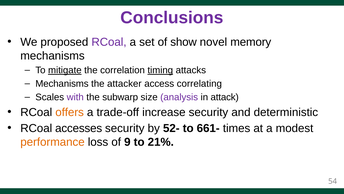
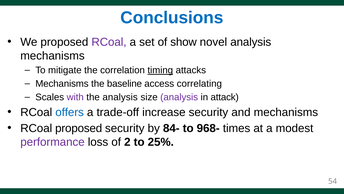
Conclusions colour: purple -> blue (172, 18)
novel memory: memory -> analysis (251, 42)
mitigate underline: present -> none (65, 70)
attacker: attacker -> baseline (124, 83)
the subwarp: subwarp -> analysis (120, 97)
offers colour: orange -> blue (70, 112)
and deterministic: deterministic -> mechanisms (286, 112)
RCoal accesses: accesses -> proposed (79, 128)
52-: 52- -> 84- (171, 128)
661-: 661- -> 968- (208, 128)
performance colour: orange -> purple (53, 142)
9: 9 -> 2 (127, 142)
21%: 21% -> 25% (161, 142)
